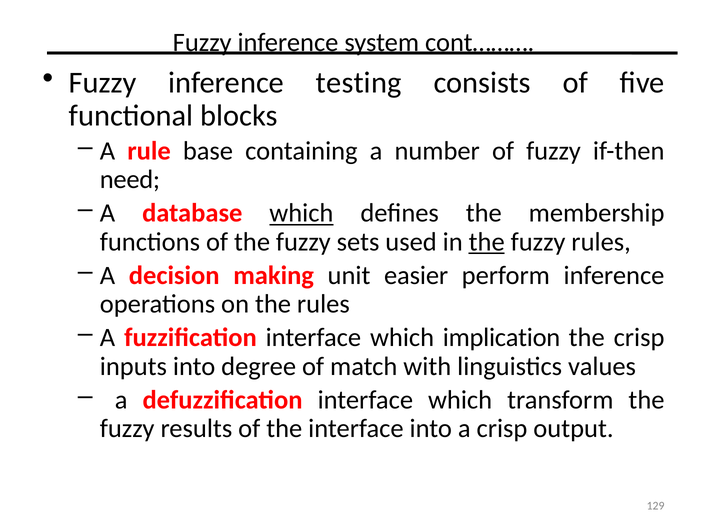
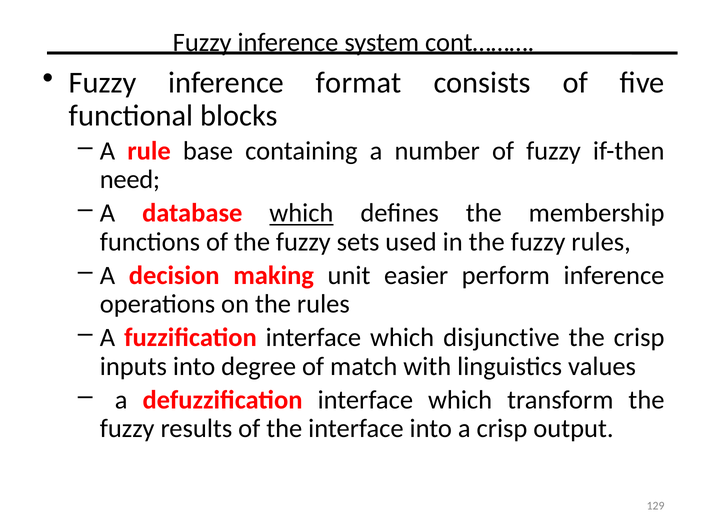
testing: testing -> format (359, 83)
the underline: present -> none (487, 242)
implication: implication -> disjunctive (501, 338)
